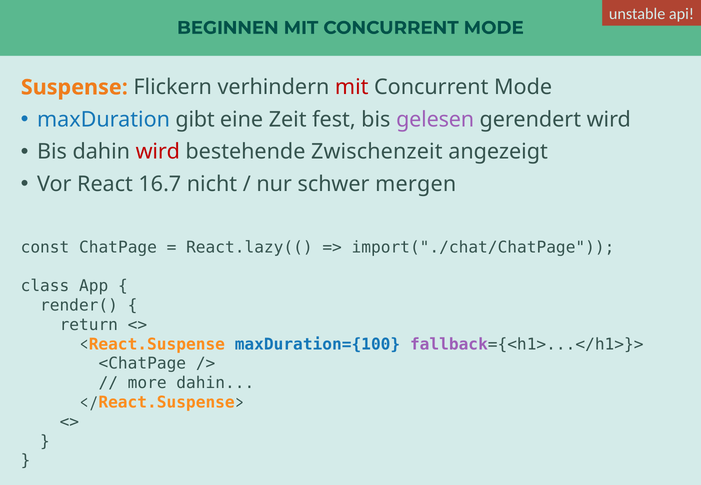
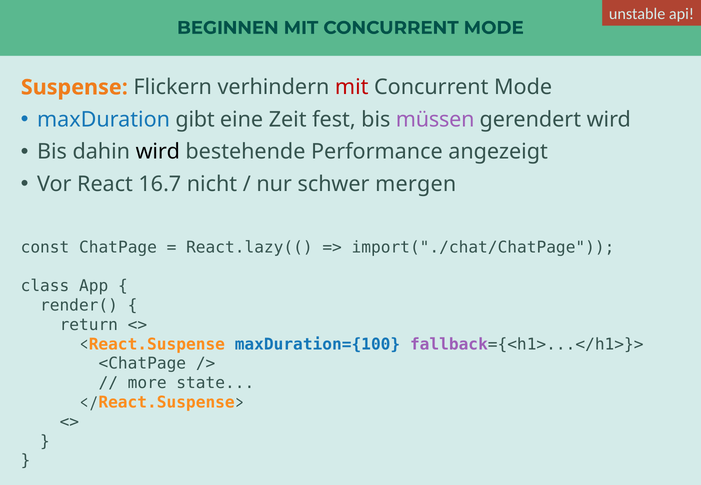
gelesen: gelesen -> müssen (435, 120)
wird colour: red -> black (158, 152)
Zwischenzeit: Zwischenzeit -> Performance (377, 152)
more dahin: dahin -> state (215, 383)
